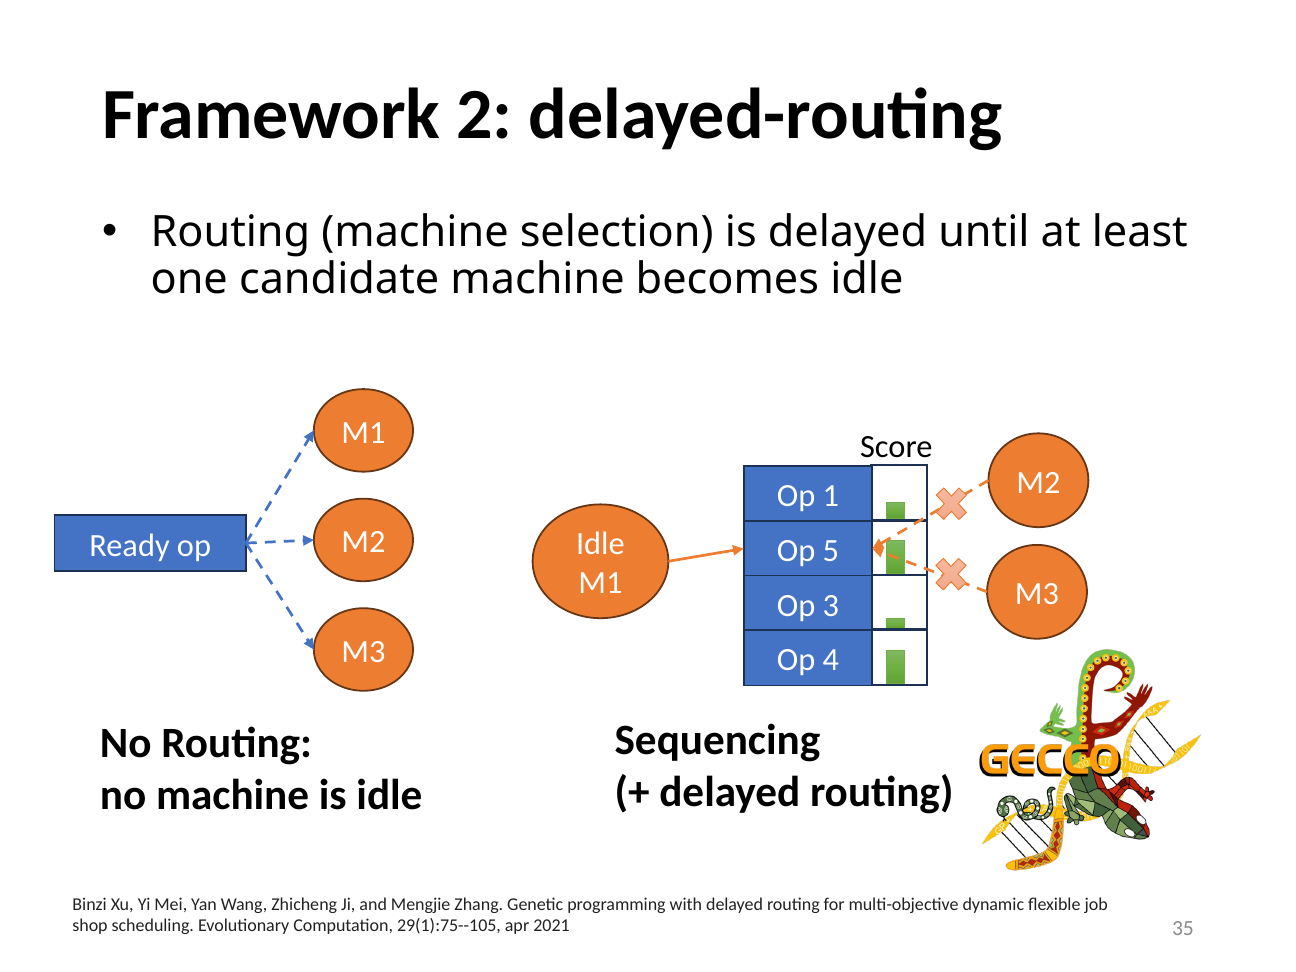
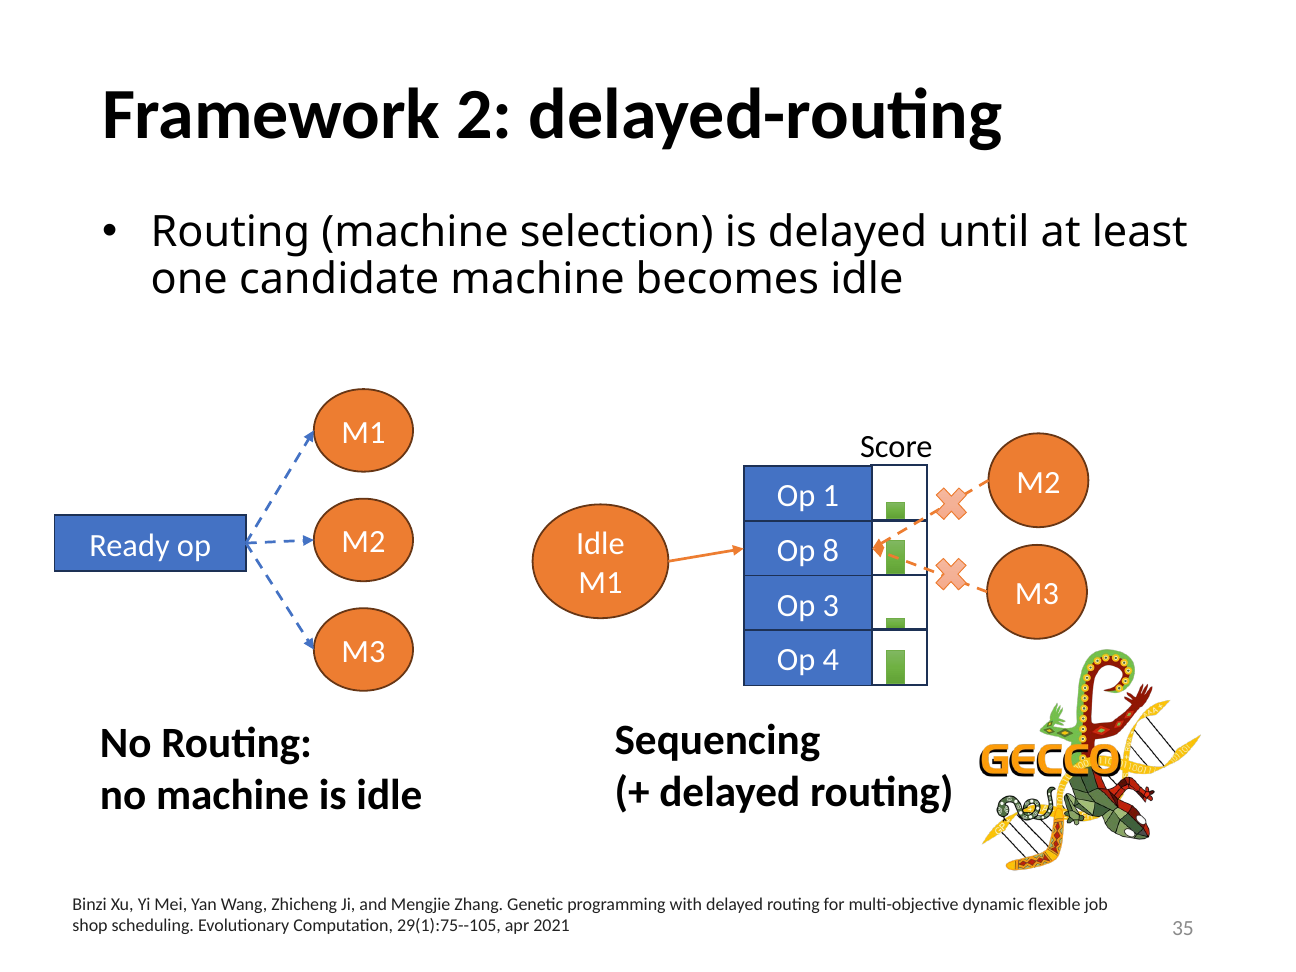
5: 5 -> 8 (831, 551)
